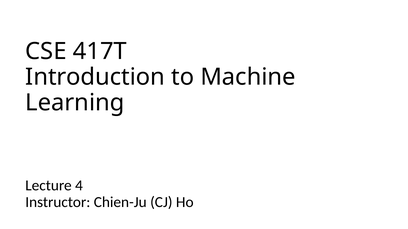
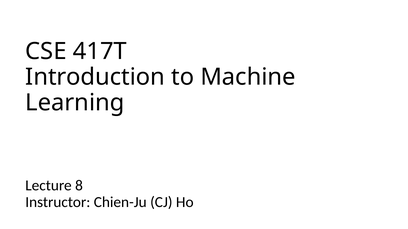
4: 4 -> 8 (79, 186)
